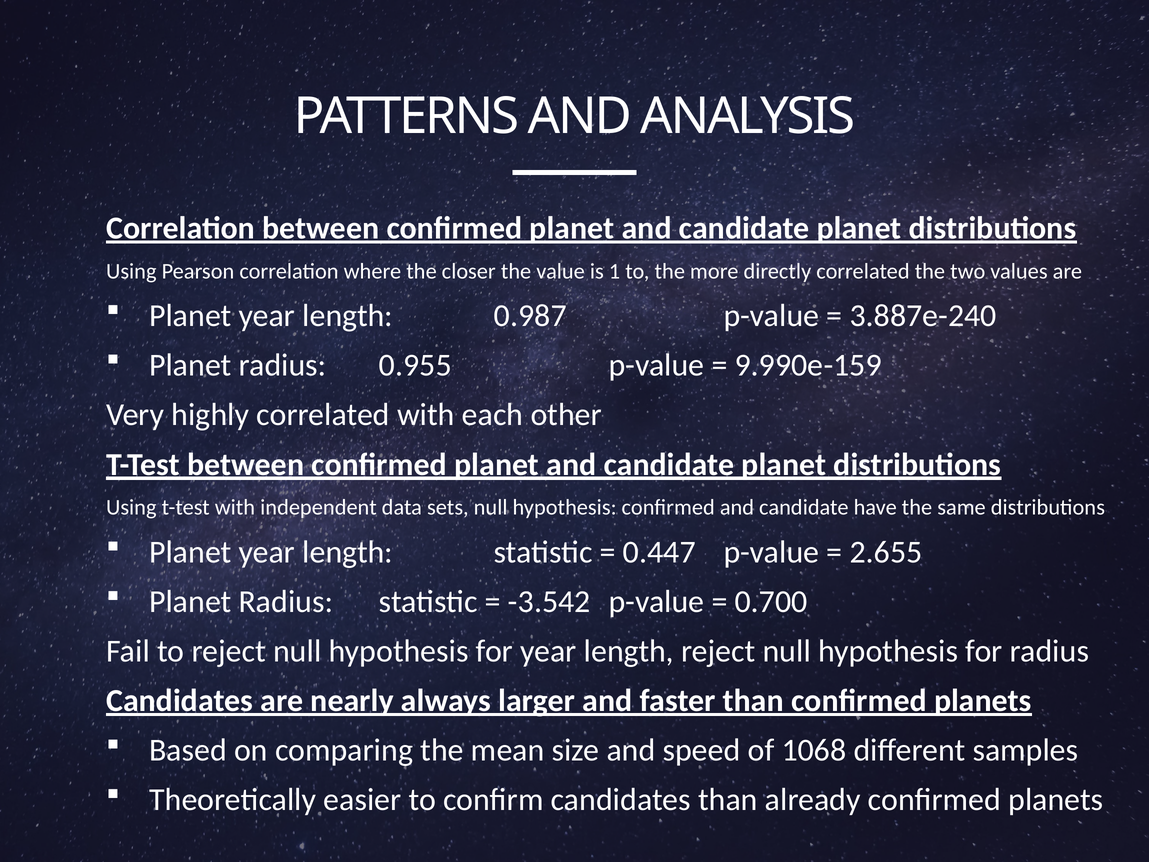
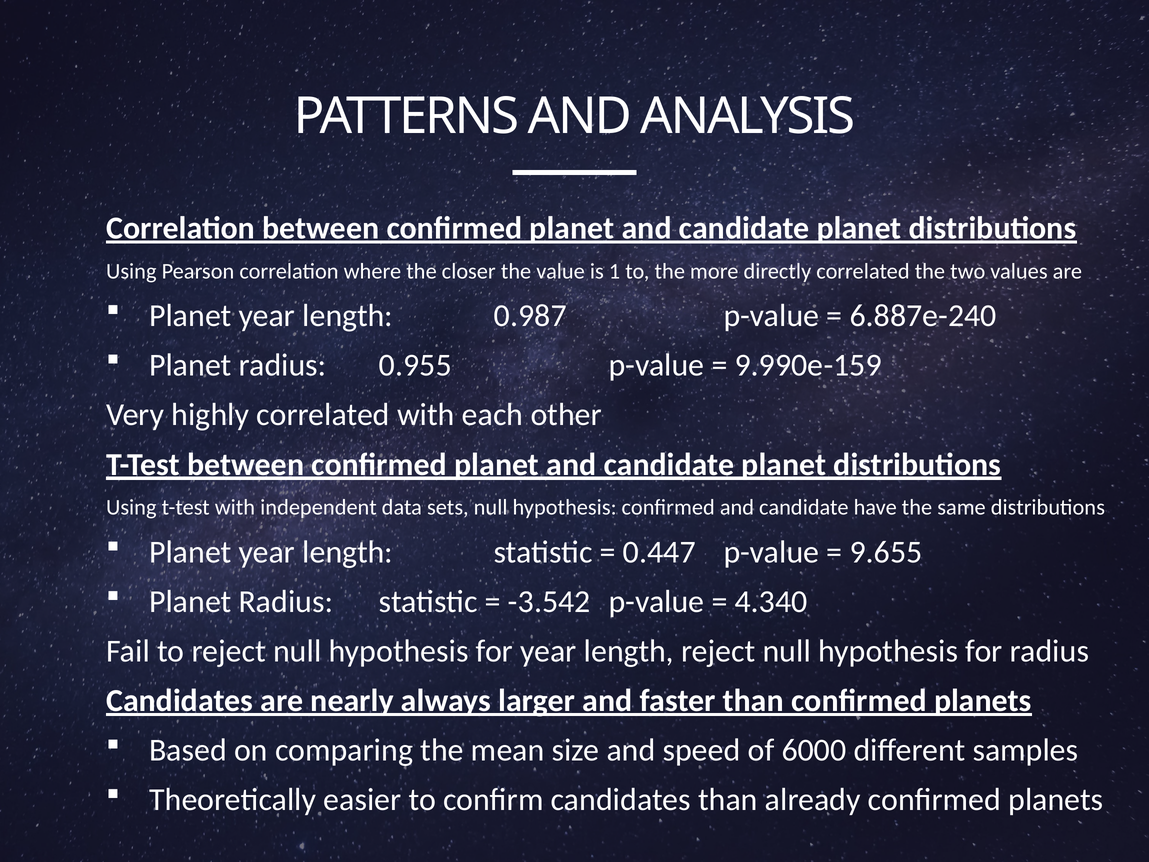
3.887e-240: 3.887e-240 -> 6.887e-240 (923, 316)
2.655: 2.655 -> 9.655 (886, 552)
0.700: 0.700 -> 4.340 (771, 601)
1068: 1068 -> 6000 (814, 750)
